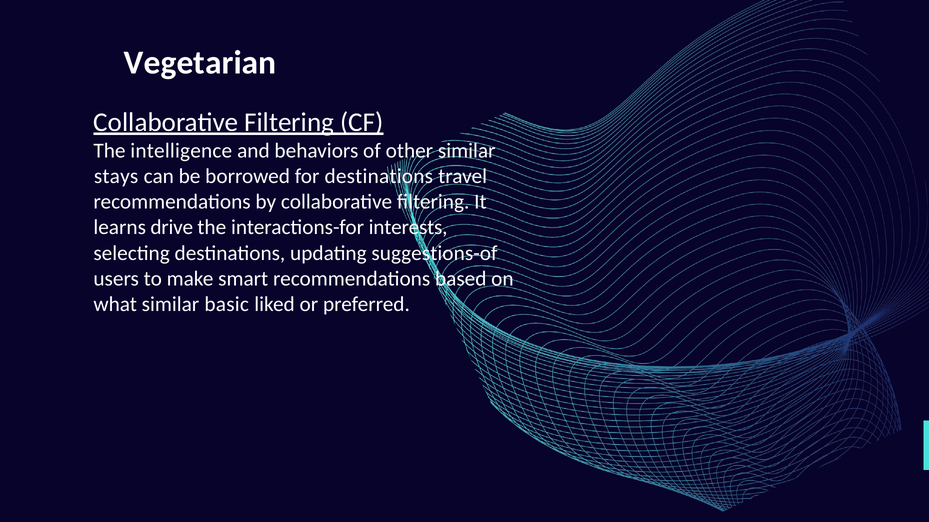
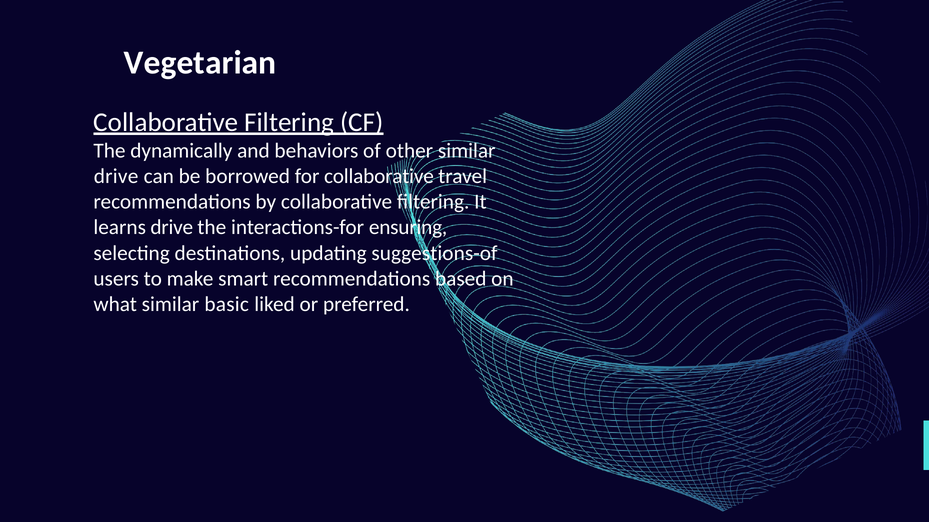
intelligence: intelligence -> dynamically (181, 151)
stays: stays -> drive (116, 177)
for destinations: destinations -> collaborative (379, 177)
interests: interests -> ensuring (408, 228)
